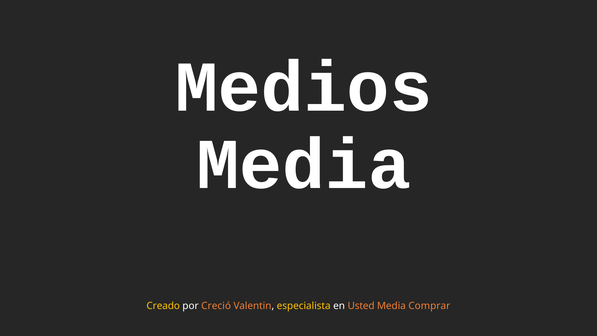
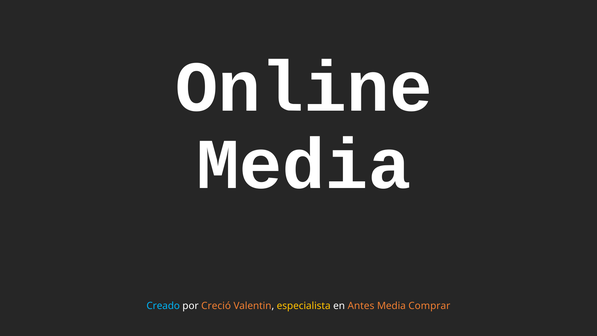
Medios: Medios -> Online (304, 87)
Creado colour: yellow -> light blue (163, 306)
Usted: Usted -> Antes (361, 306)
